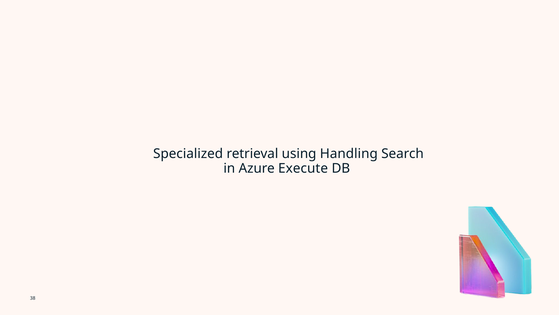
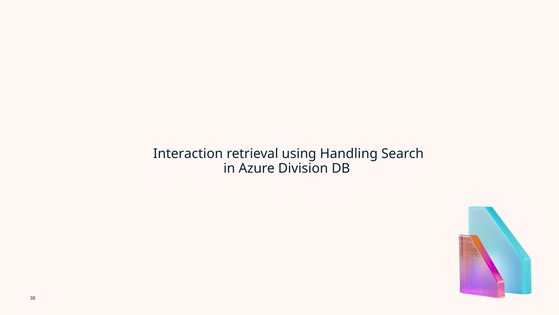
Specialized: Specialized -> Interaction (188, 154)
Execute: Execute -> Division (303, 168)
